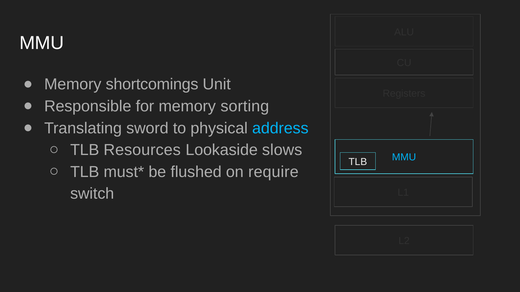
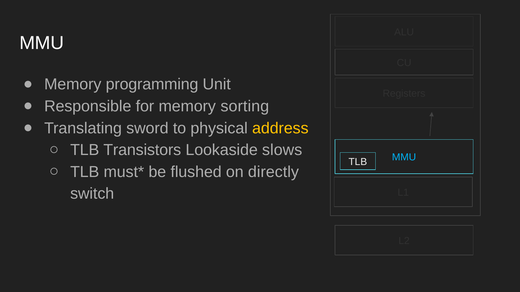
shortcomings: shortcomings -> programming (152, 85)
address colour: light blue -> yellow (280, 128)
Resources: Resources -> Transistors (142, 150)
require: require -> directly (273, 172)
